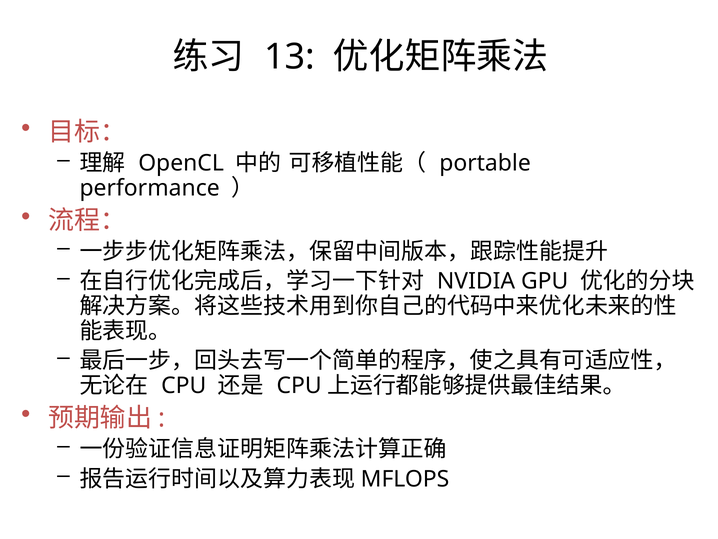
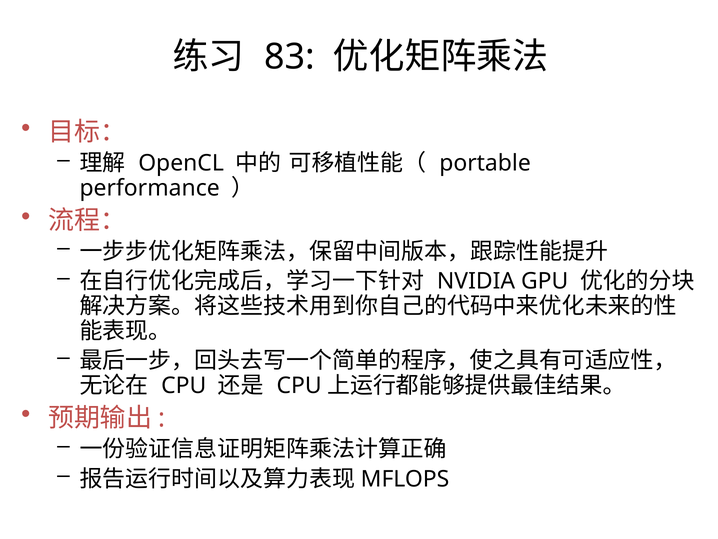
13: 13 -> 83 (290, 57)
